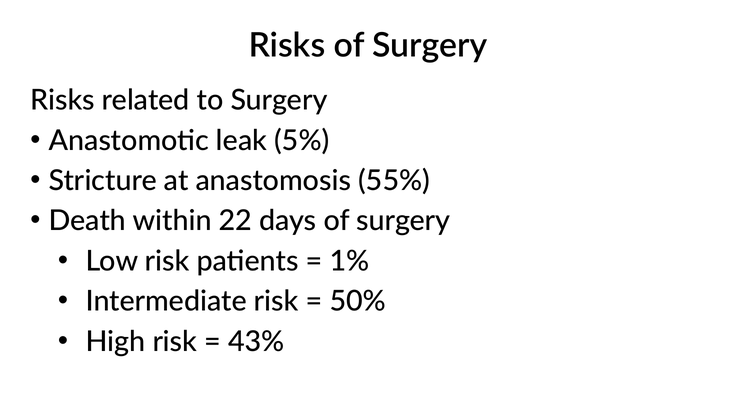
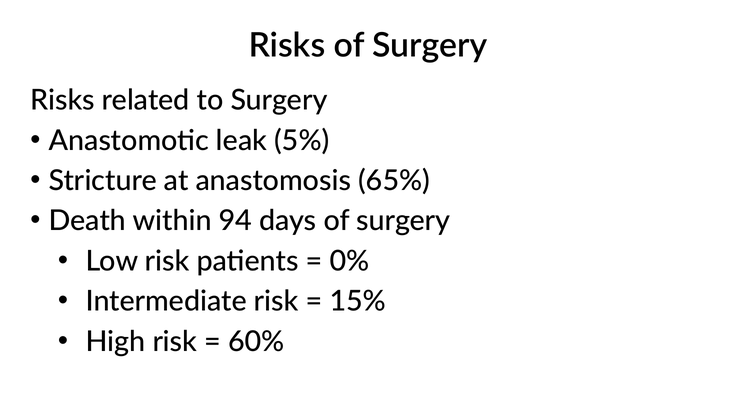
55%: 55% -> 65% (394, 181)
22: 22 -> 94 (235, 221)
1%: 1% -> 0% (349, 261)
50%: 50% -> 15% (358, 302)
43%: 43% -> 60% (256, 342)
